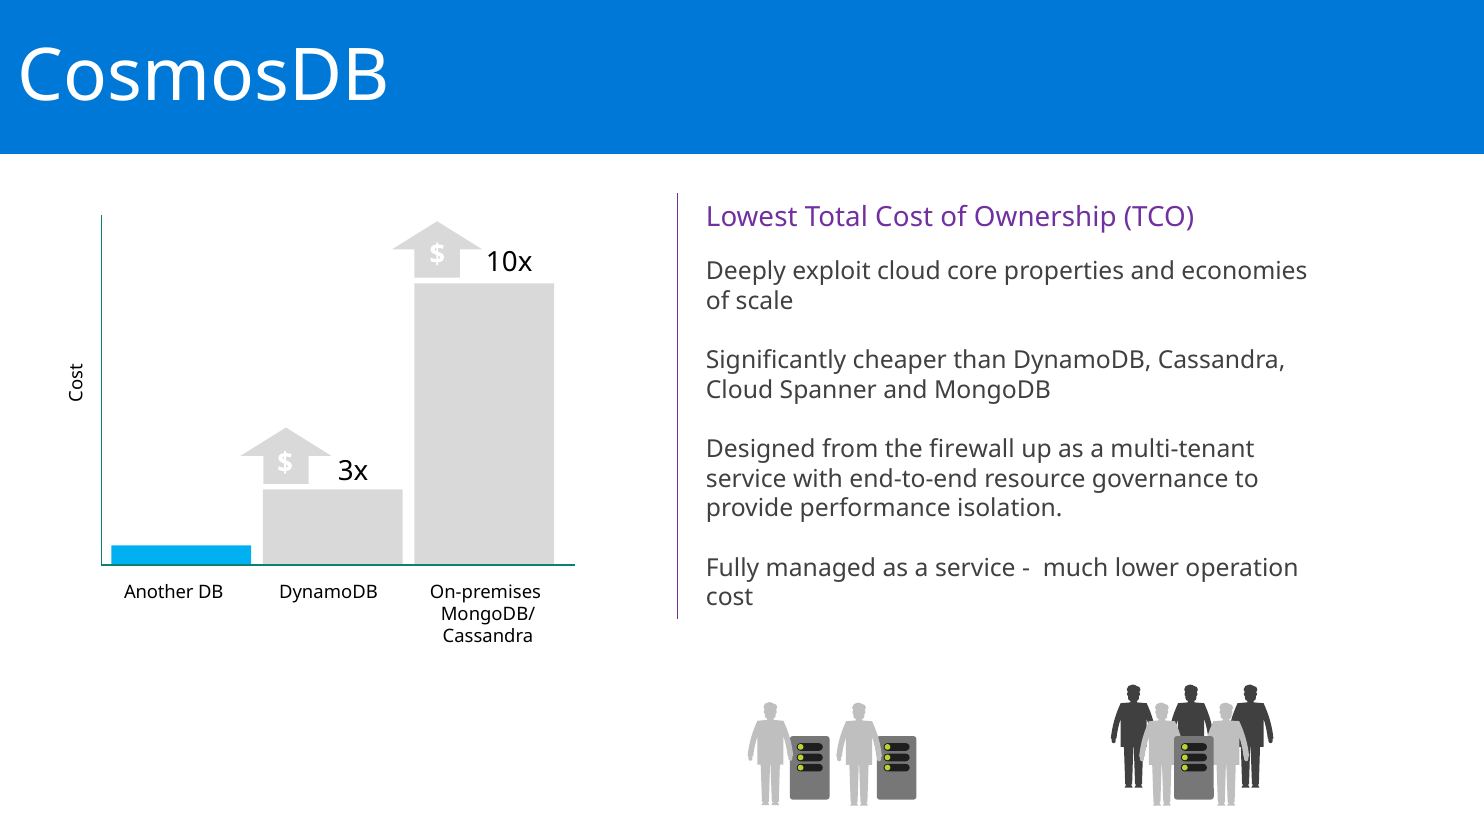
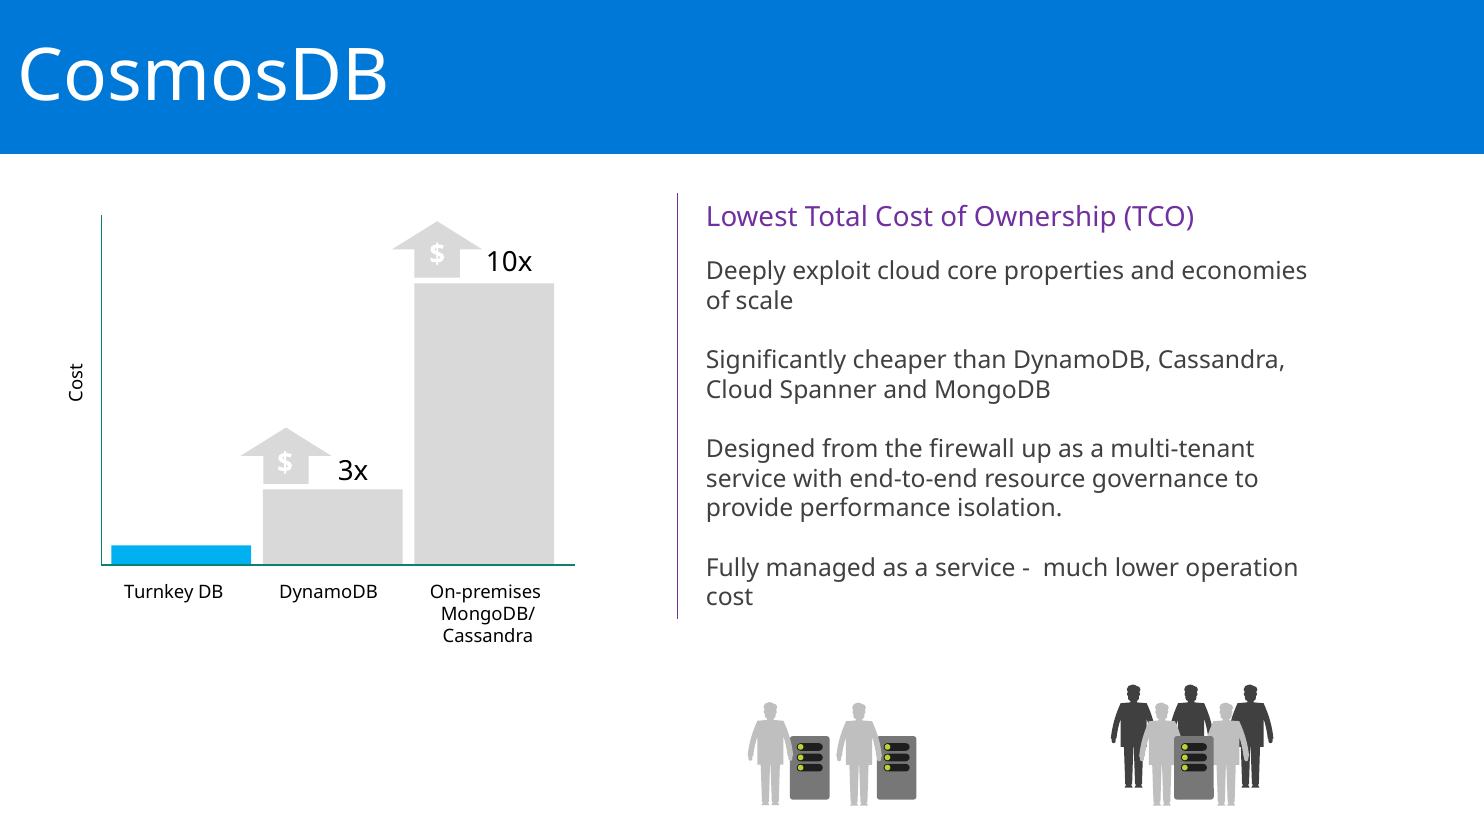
Another: Another -> Turnkey (159, 592)
